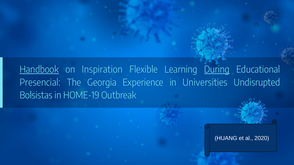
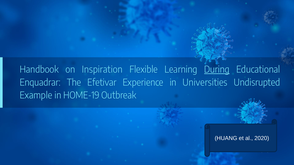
Handbook underline: present -> none (39, 70)
Presencial: Presencial -> Enquadrar (40, 83)
Georgia: Georgia -> Efetivar (102, 83)
Bolsistas: Bolsistas -> Example (36, 96)
